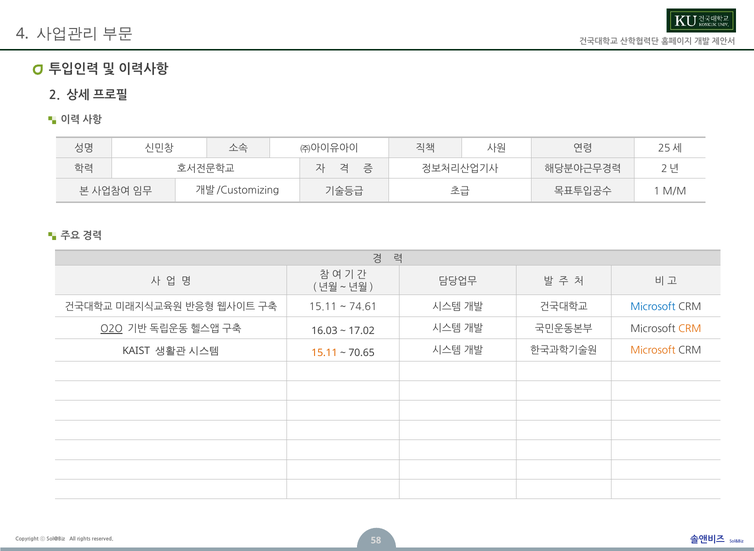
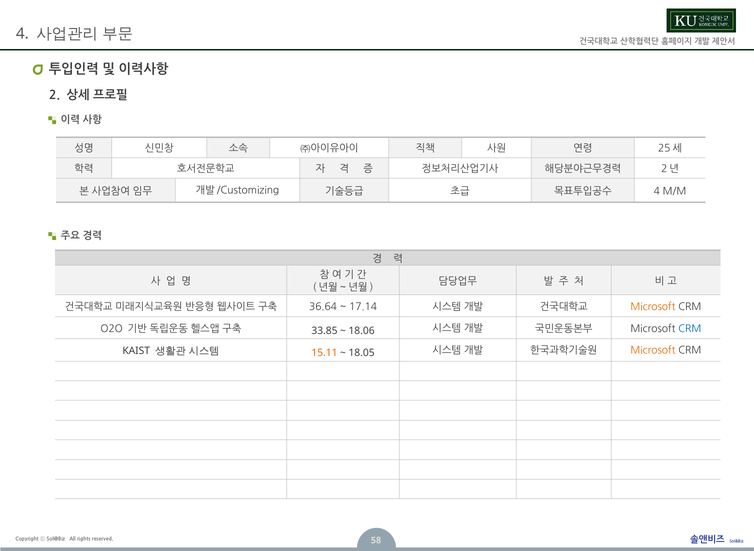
1: 1 -> 4 (657, 191)
15.11: 15.11 -> 36.64 (323, 307)
74.61: 74.61 -> 17.14 (363, 307)
Microsoft colour: blue -> orange (653, 307)
O2O underline: present -> none (112, 329)
16.03: 16.03 -> 33.85 (324, 331)
17.02: 17.02 -> 18.06 (362, 331)
CRM colour: orange -> blue (690, 329)
70.65: 70.65 -> 18.05 (362, 353)
